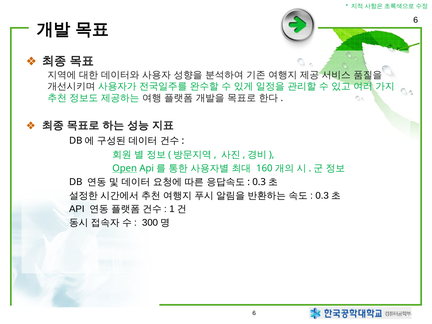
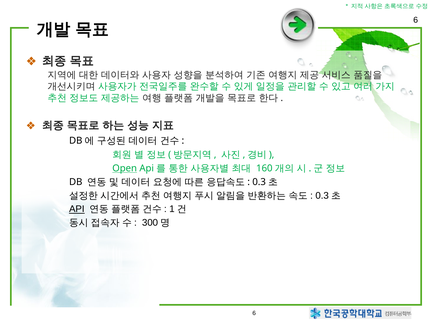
API underline: none -> present (77, 209)
